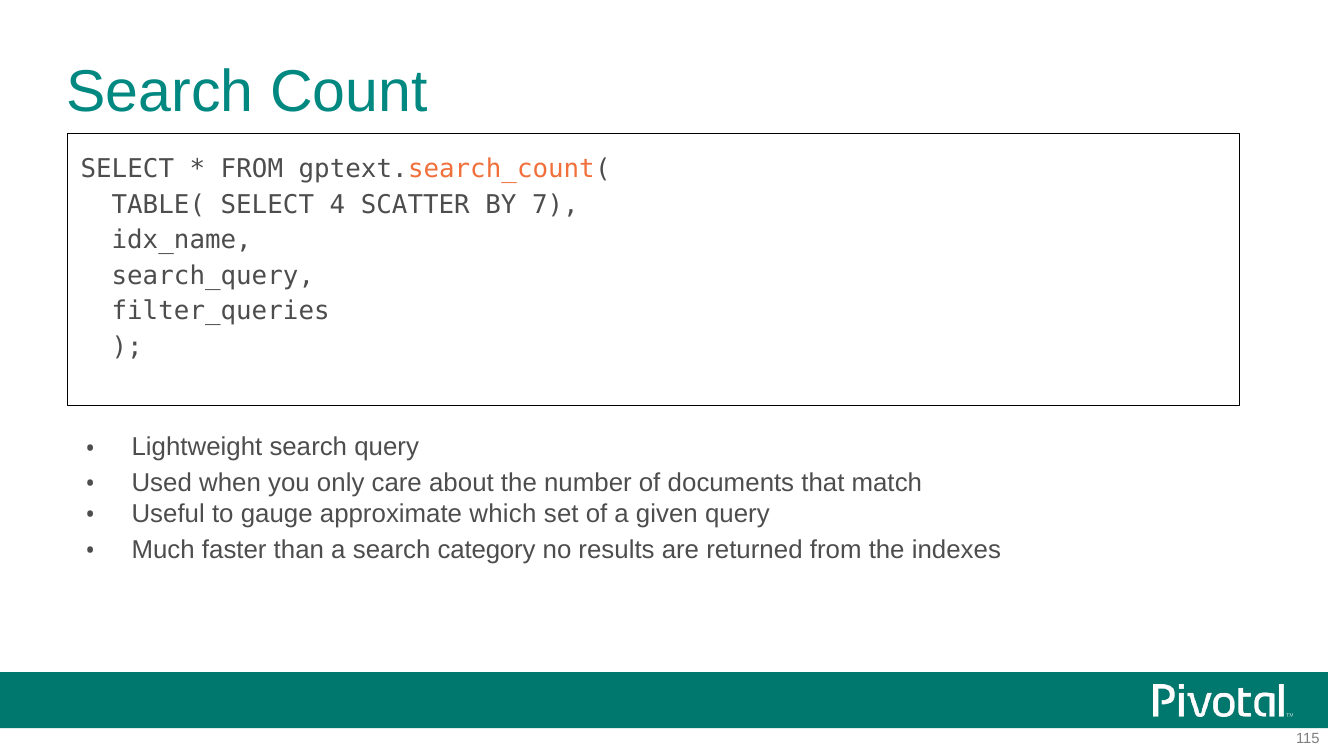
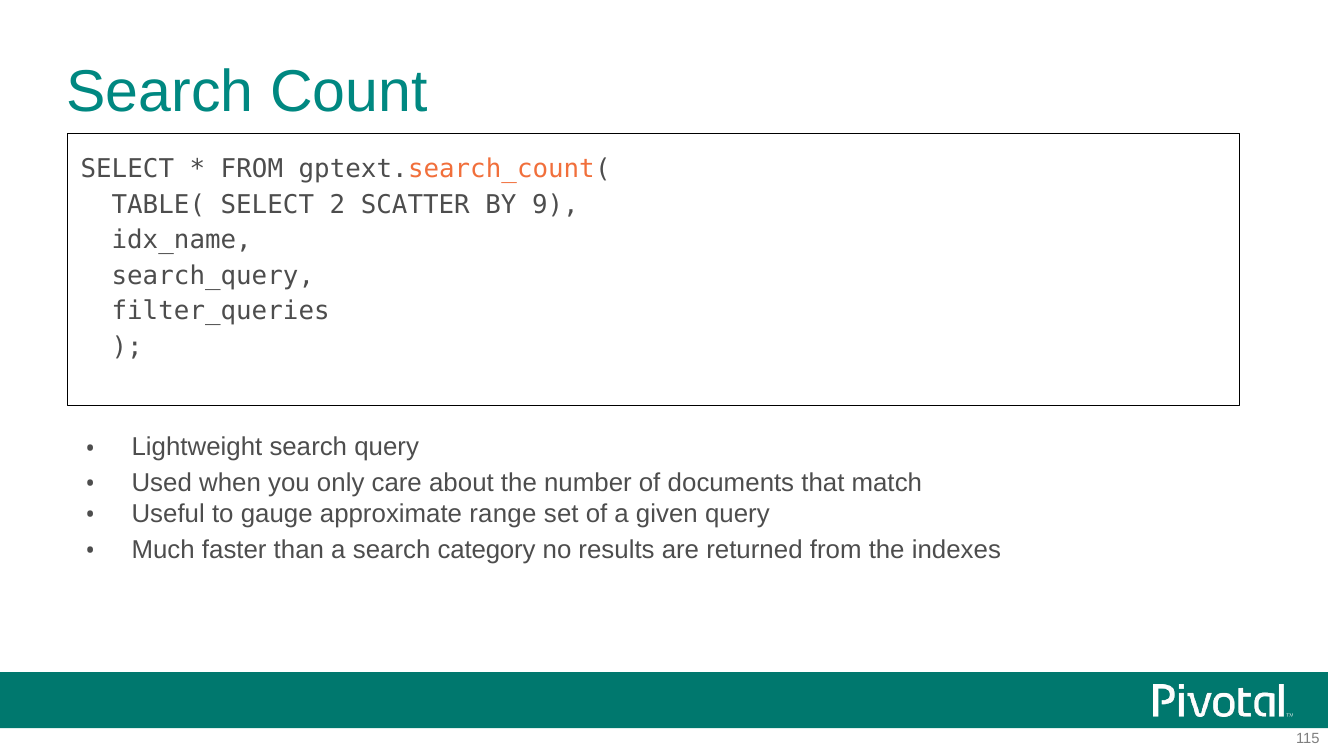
4: 4 -> 2 (337, 205)
7: 7 -> 9 (555, 205)
which: which -> range (503, 514)
